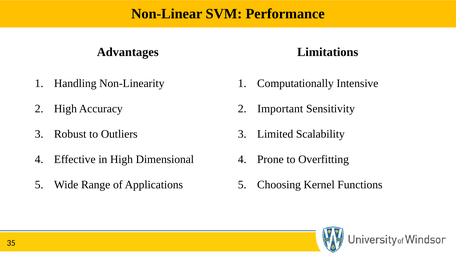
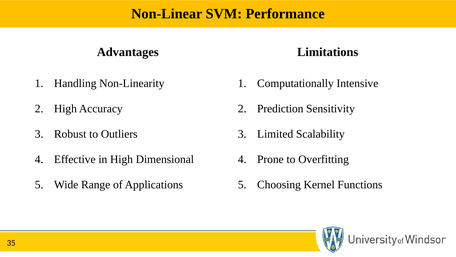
Important: Important -> Prediction (280, 108)
